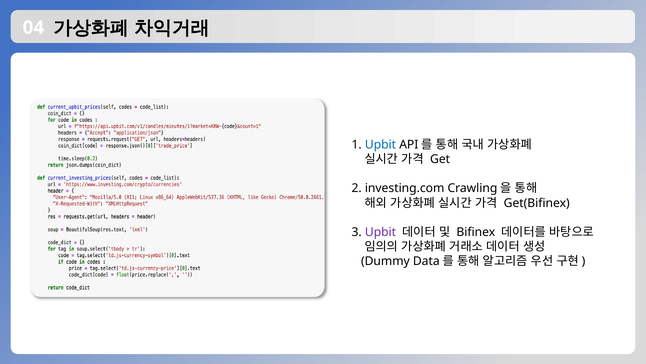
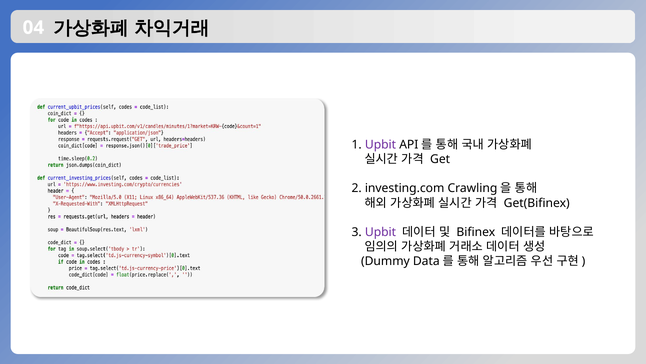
Upbit colour: blue -> purple (381, 145)
